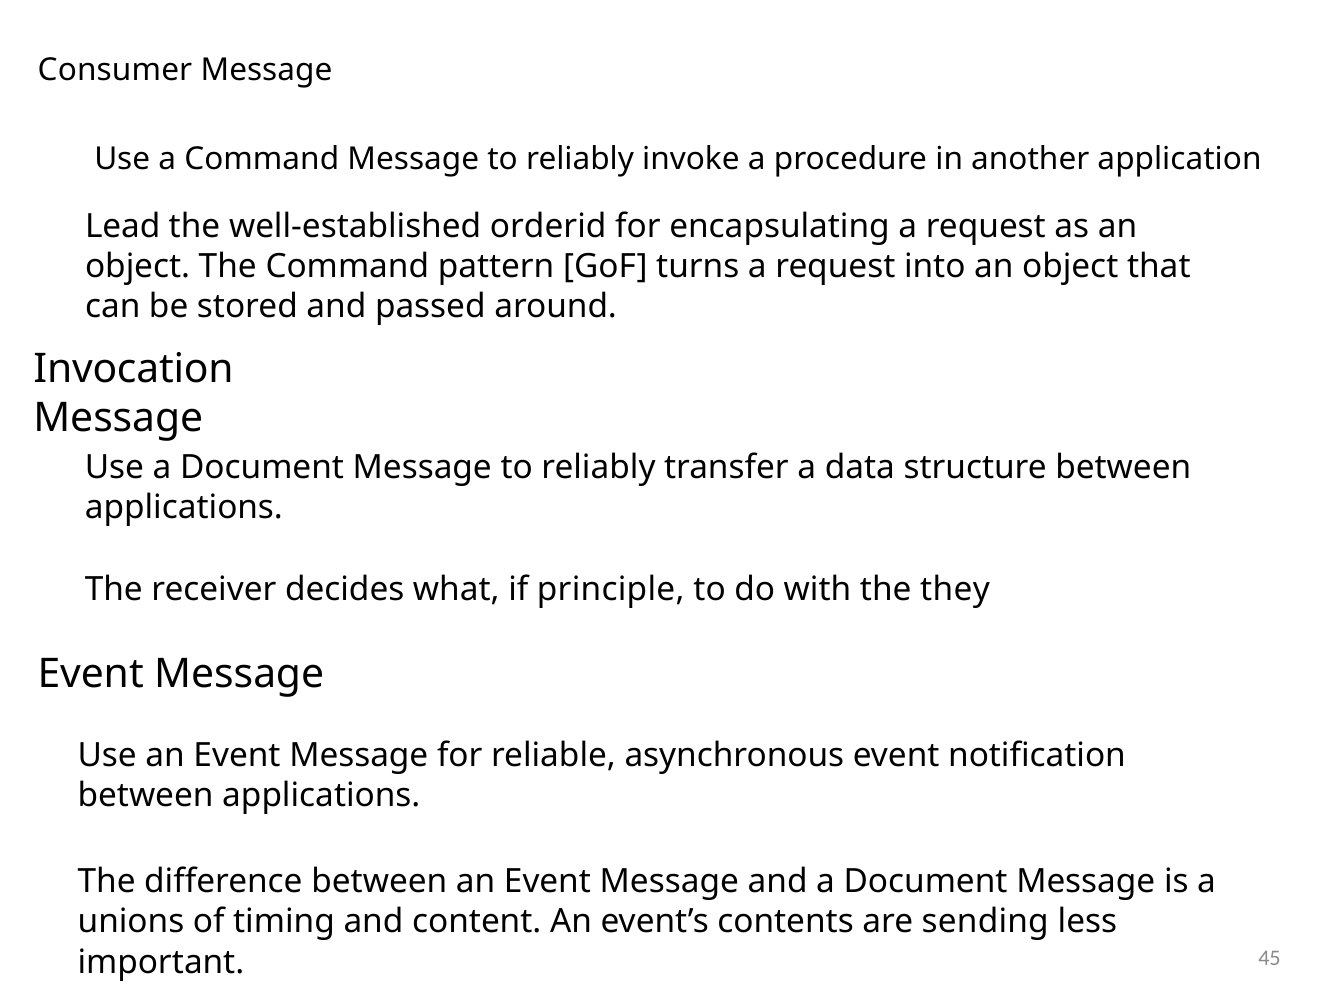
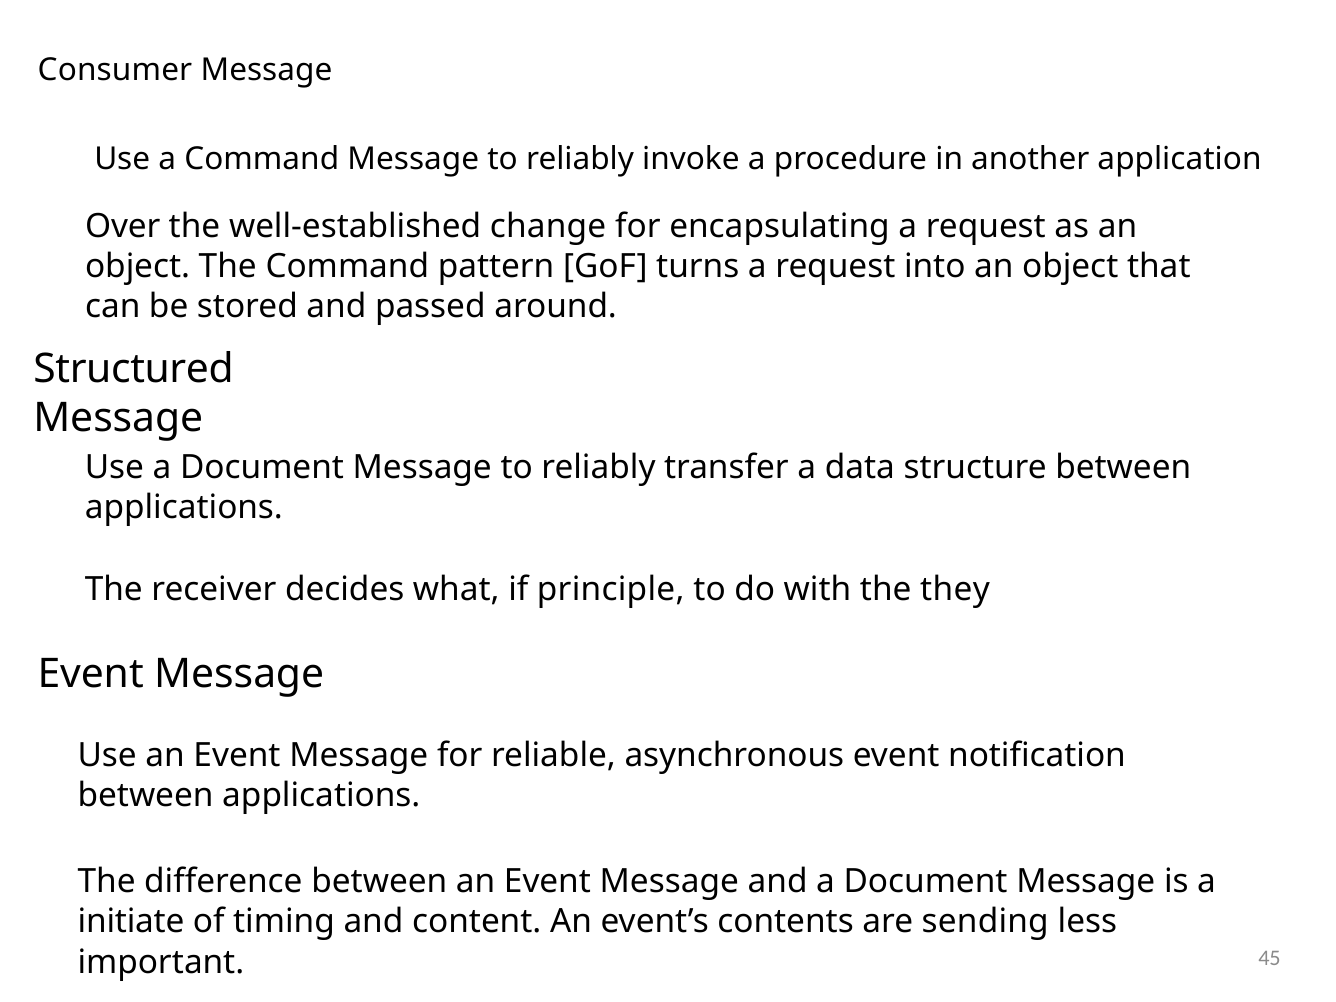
Lead: Lead -> Over (123, 226)
orderid: orderid -> change (548, 226)
Invocation: Invocation -> Structured (134, 369)
unions: unions -> initiate (131, 922)
